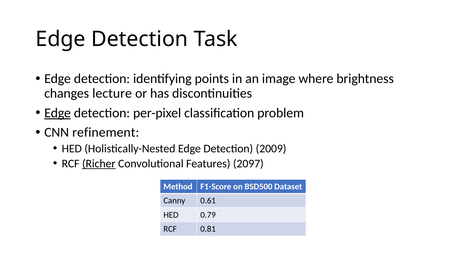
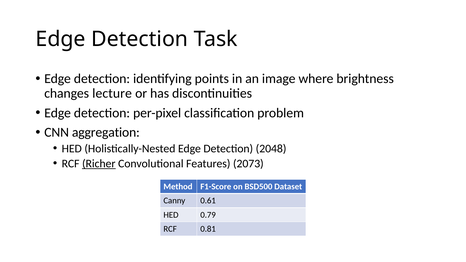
Edge underline: present -> none (58, 113)
refinement: refinement -> aggregation (106, 133)
2009: 2009 -> 2048 (271, 149)
2097: 2097 -> 2073 (248, 164)
